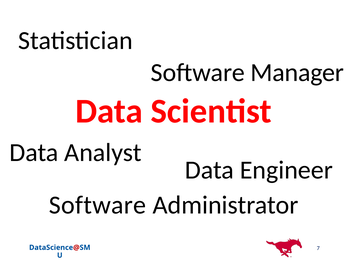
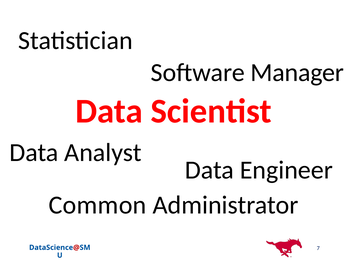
Software: Software -> Common (98, 205)
